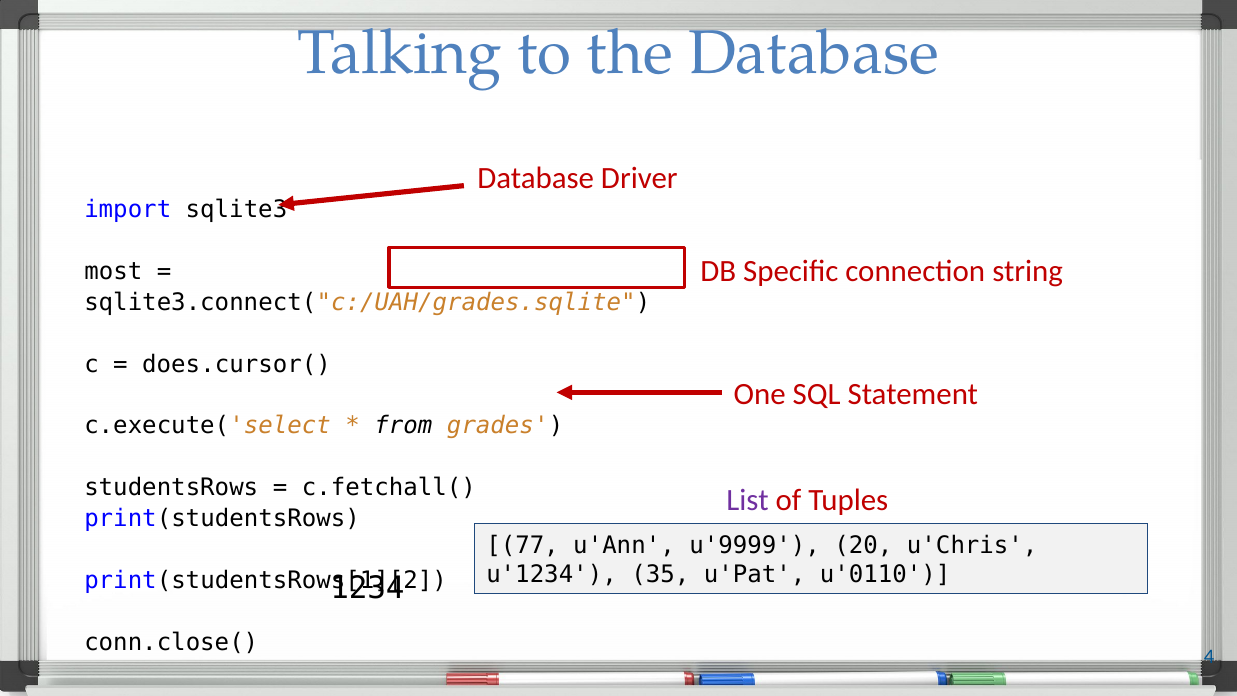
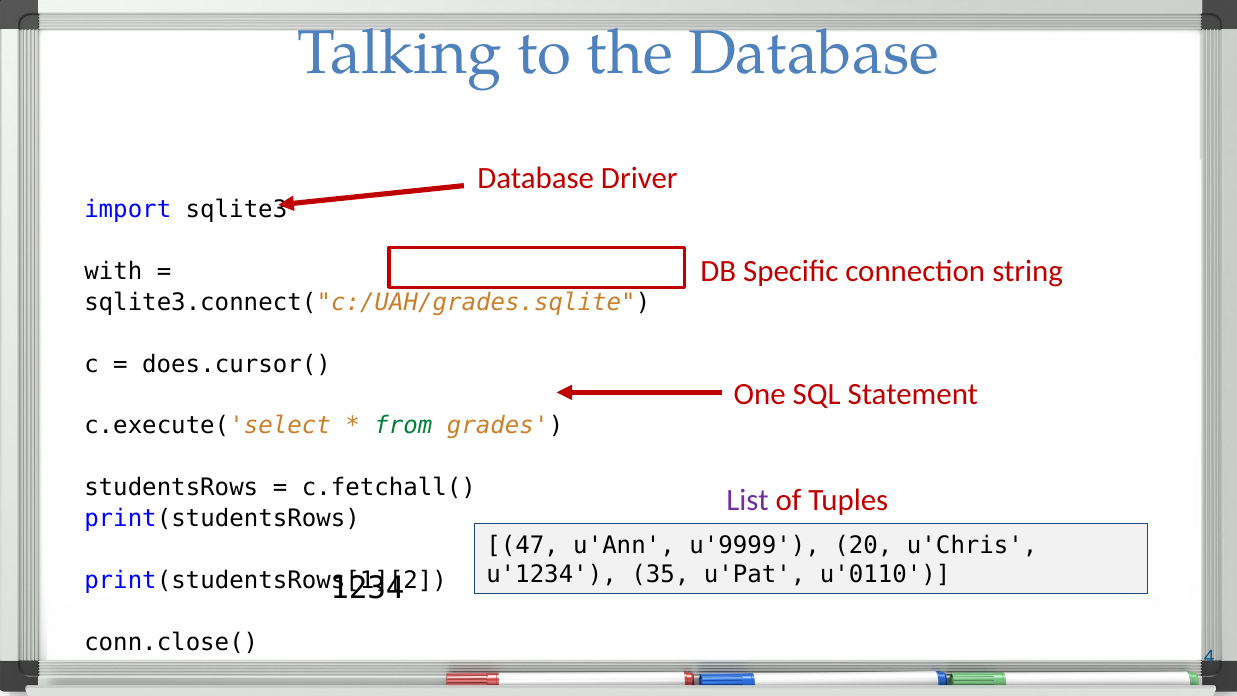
most: most -> with (113, 272)
from colour: black -> green (403, 426)
77: 77 -> 47 (523, 545)
